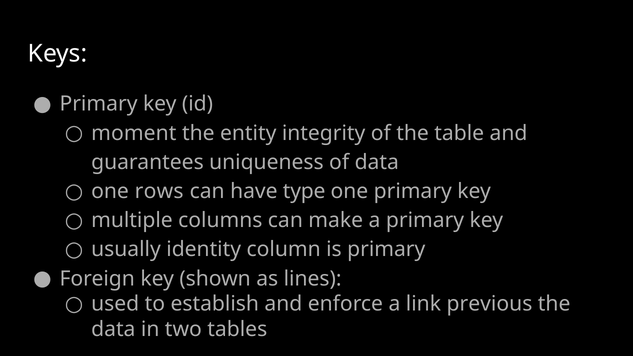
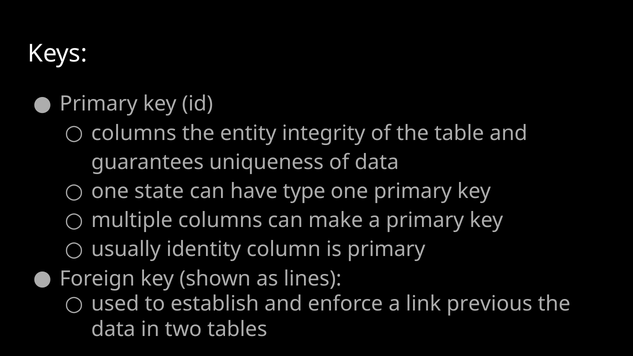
moment: moment -> columns (134, 133)
rows: rows -> state (159, 191)
